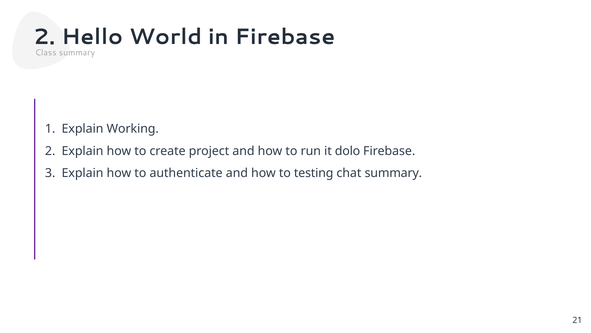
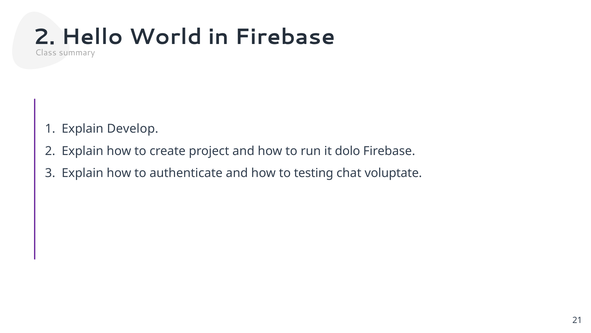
Working: Working -> Develop (133, 129)
chat summary: summary -> voluptate (393, 173)
